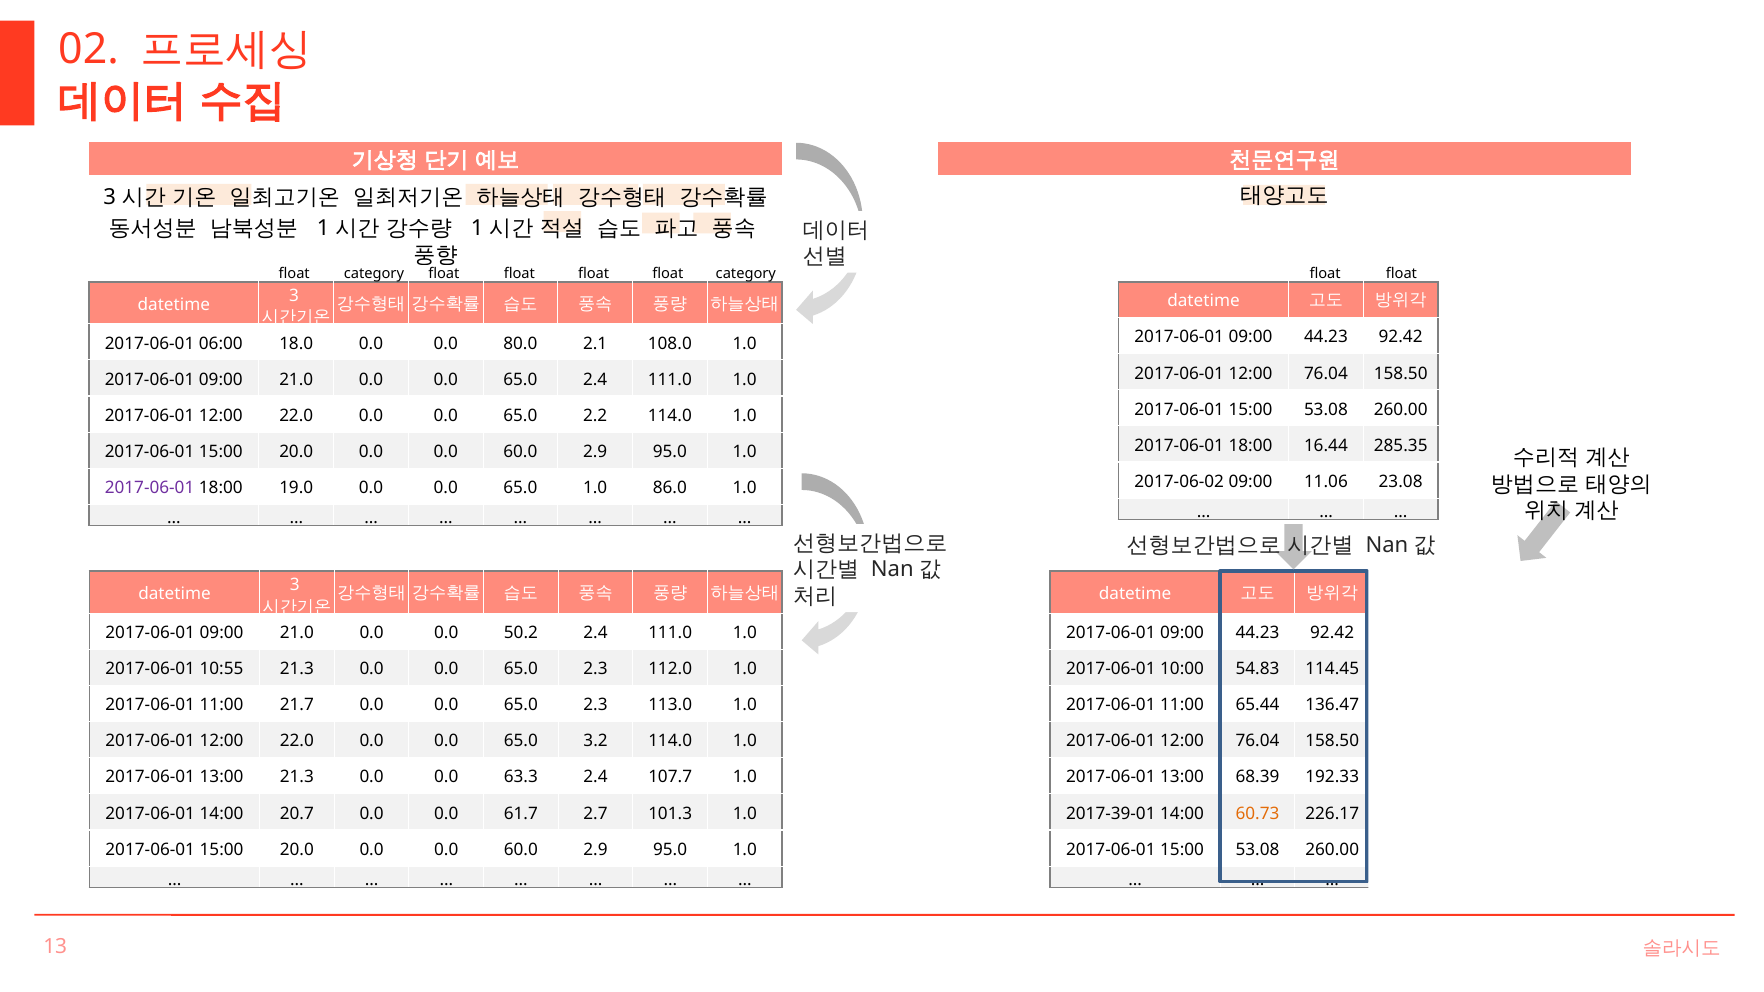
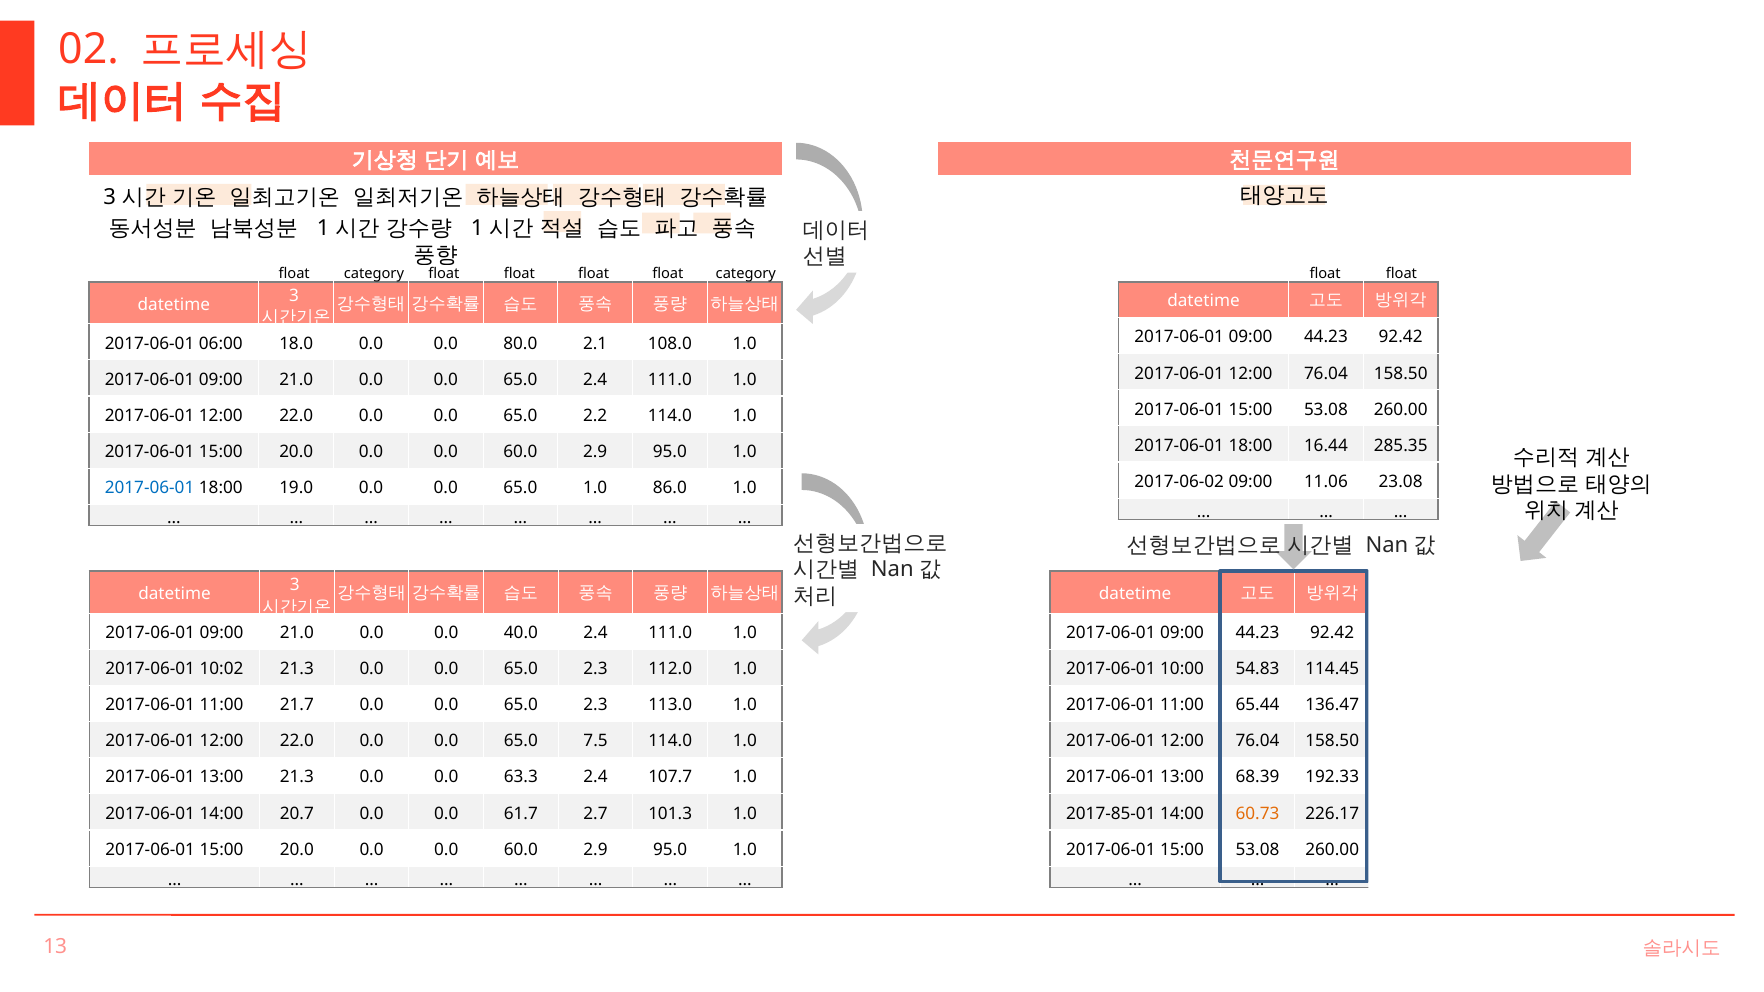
2017-06-01 colour: purple -> blue (150, 488)
50.2: 50.2 -> 40.0 (521, 633)
10:55: 10:55 -> 10:02 (222, 669)
3.2: 3.2 -> 7.5 (596, 741)
2017-39-01: 2017-39-01 -> 2017-85-01 (1111, 814)
